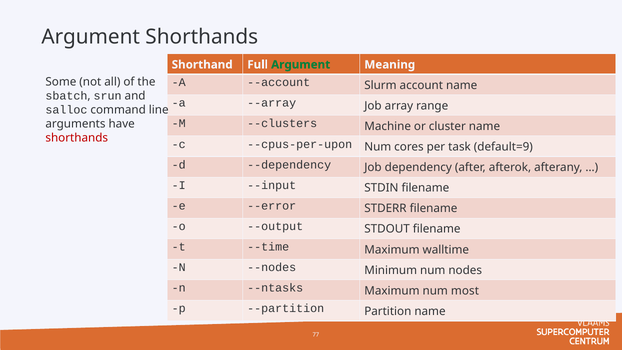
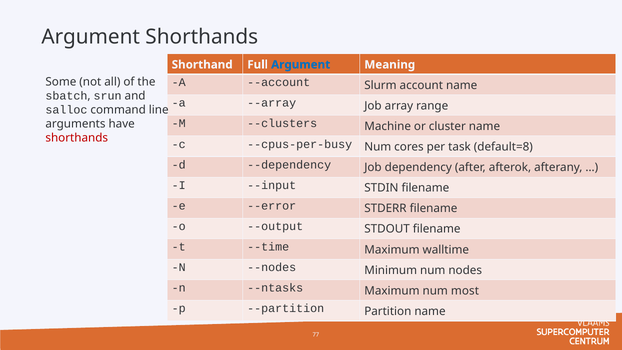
Argument colour: green -> blue (301, 65)
--cpus-per-upon: --cpus-per-upon -> --cpus-per-busy (300, 144)
default=9: default=9 -> default=8 (503, 147)
